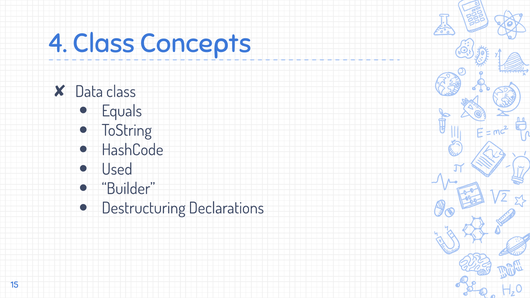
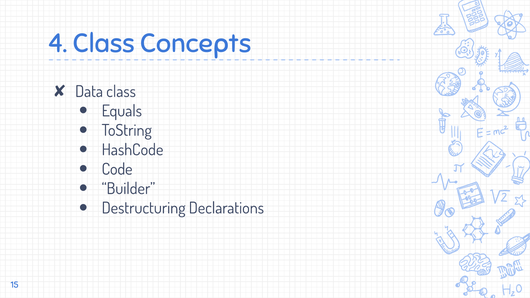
Used: Used -> Code (117, 169)
